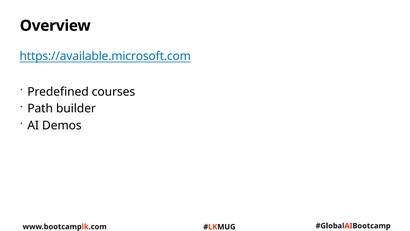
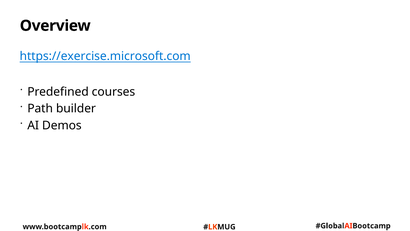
https://available.microsoft.com: https://available.microsoft.com -> https://exercise.microsoft.com (105, 56)
